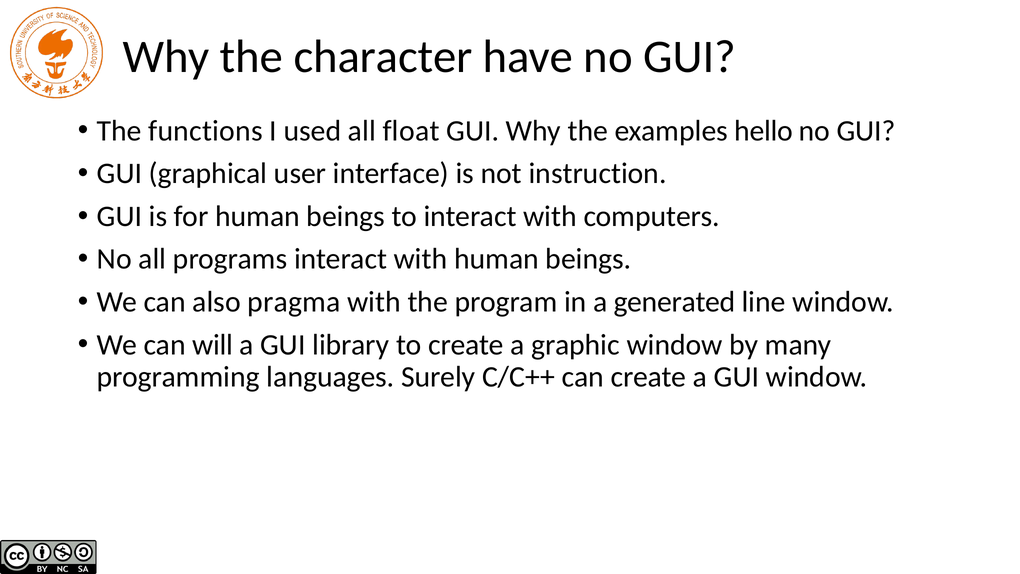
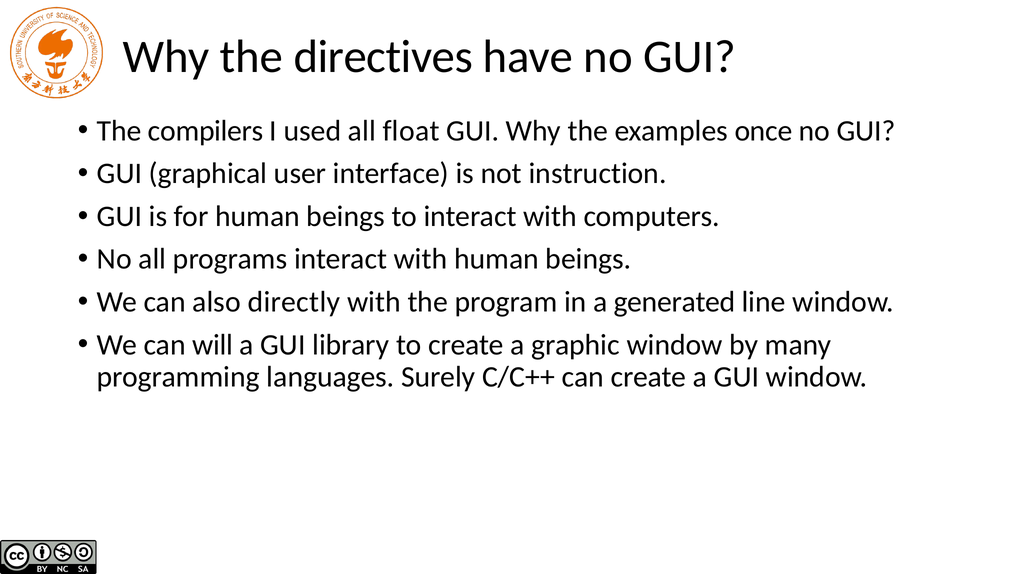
character: character -> directives (383, 57)
functions: functions -> compilers (206, 131)
hello: hello -> once (763, 131)
pragma: pragma -> directly (294, 302)
